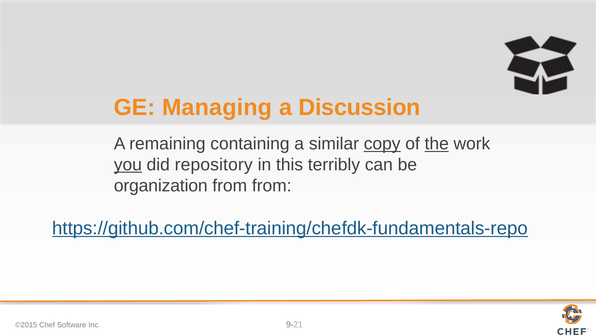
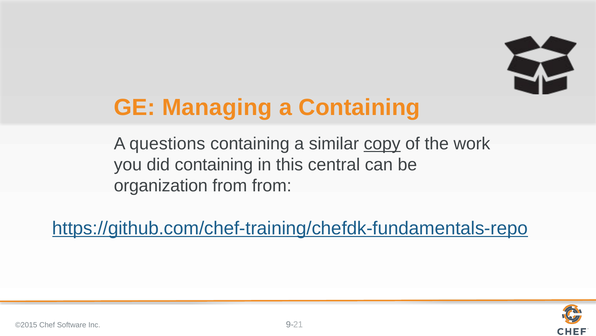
a Discussion: Discussion -> Containing (359, 107)
remaining: remaining -> questions (167, 144)
the underline: present -> none (437, 144)
you underline: present -> none (128, 164)
did repository: repository -> containing (214, 164)
terribly: terribly -> central (334, 164)
